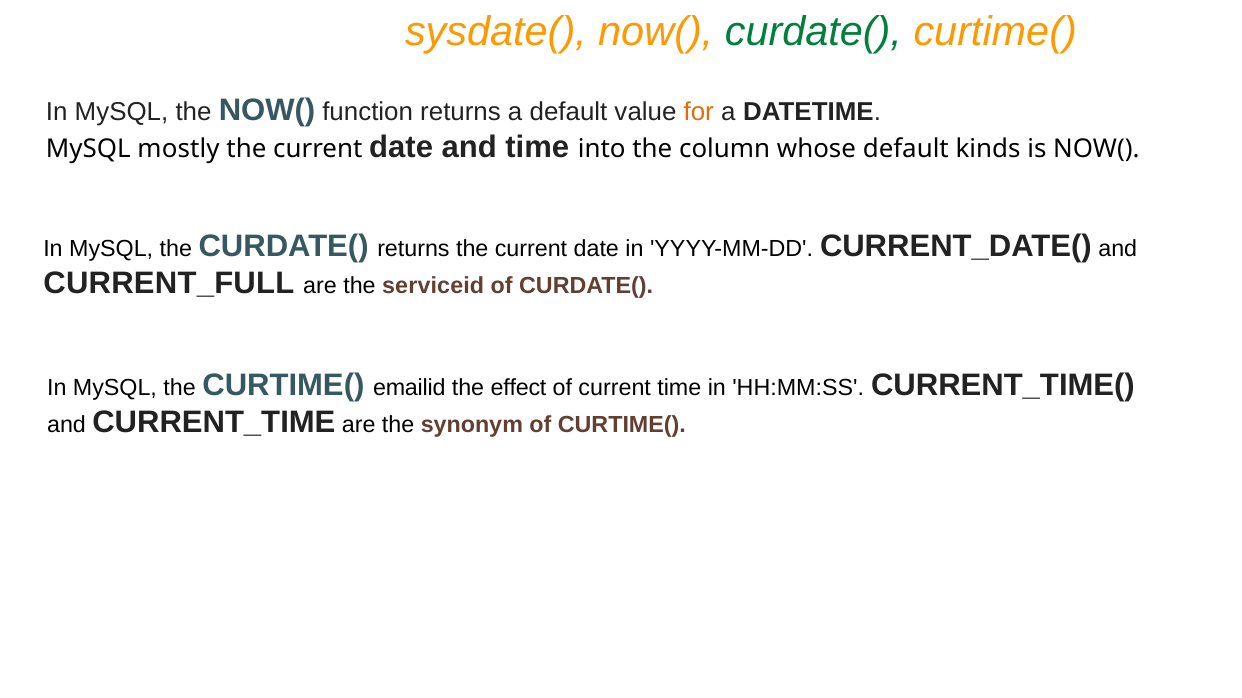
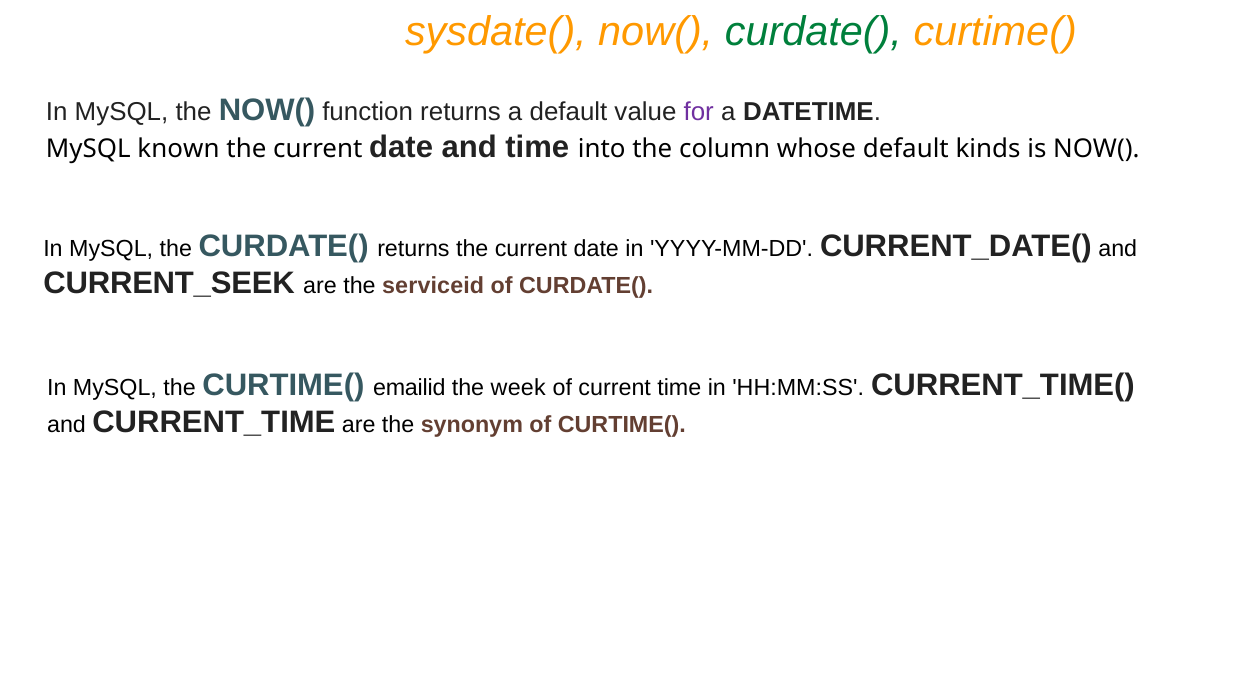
for colour: orange -> purple (699, 112)
mostly: mostly -> known (179, 149)
CURRENT_FULL: CURRENT_FULL -> CURRENT_SEEK (169, 283)
effect: effect -> week (518, 388)
